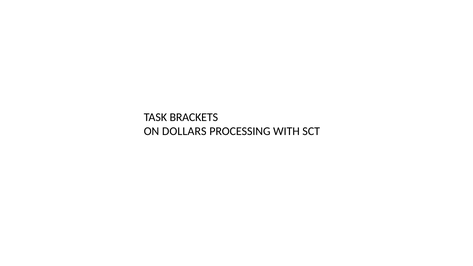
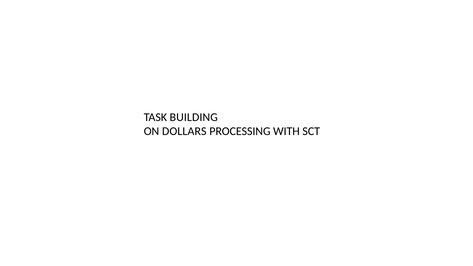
BRACKETS: BRACKETS -> BUILDING (194, 117)
